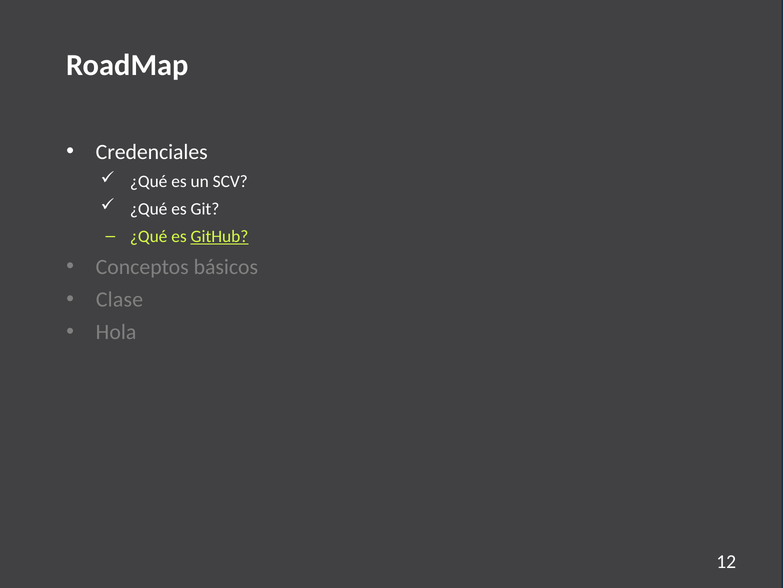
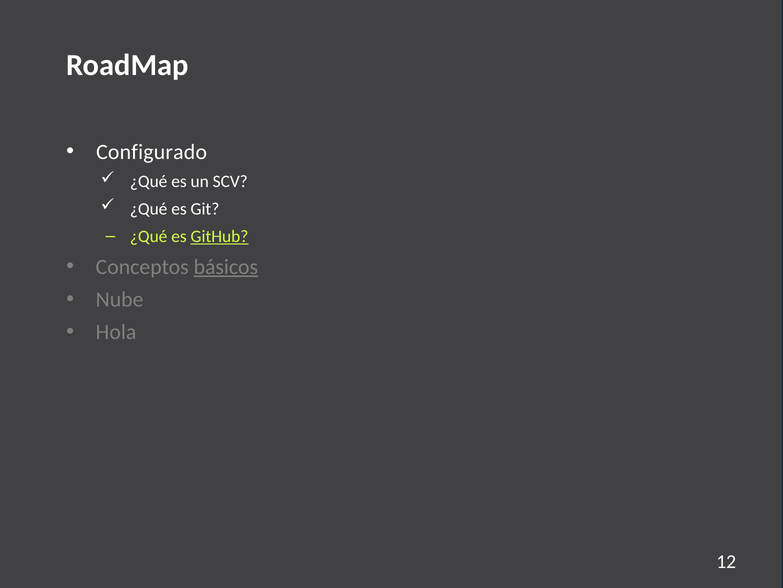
Credenciales: Credenciales -> Configurado (152, 152)
básicos underline: none -> present (226, 267)
Clase: Clase -> Nube (120, 299)
